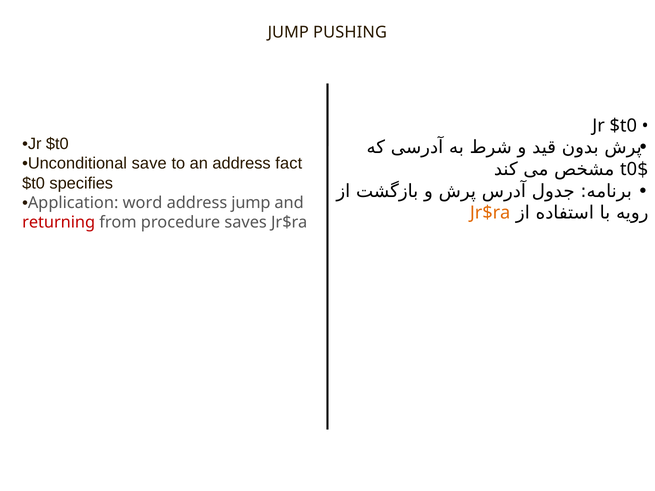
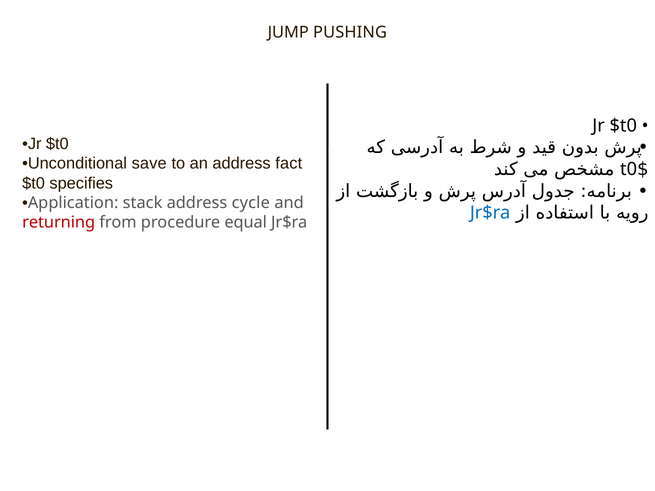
word: word -> stack (143, 203)
address jump: jump -> cycle (251, 203)
Jr$ra colour: orange -> blue (490, 213)
saves: saves -> equal (246, 223)
